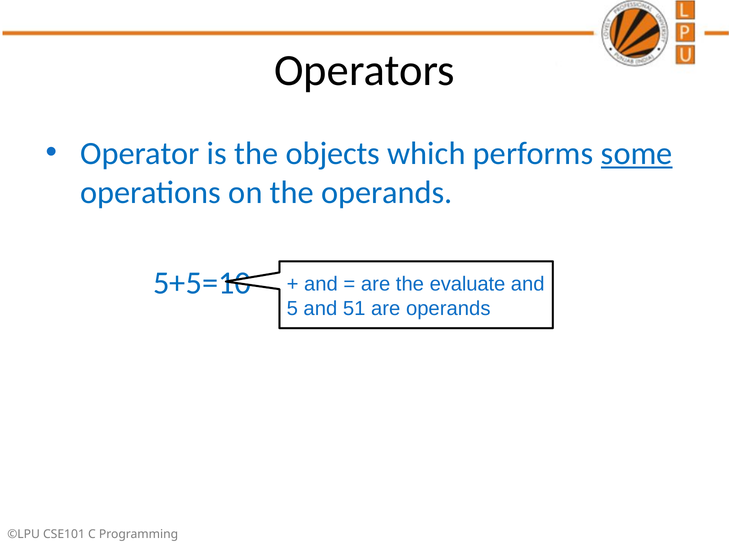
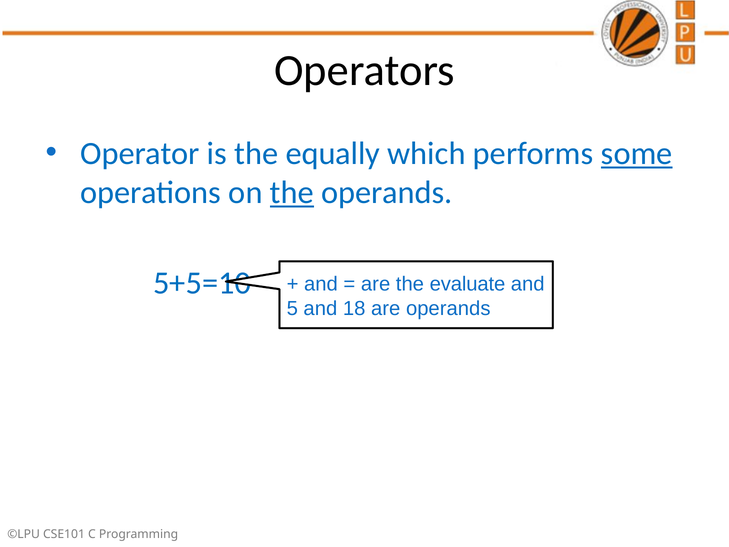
objects: objects -> equally (333, 153)
the underline: none -> present (292, 192)
51: 51 -> 18 (354, 308)
